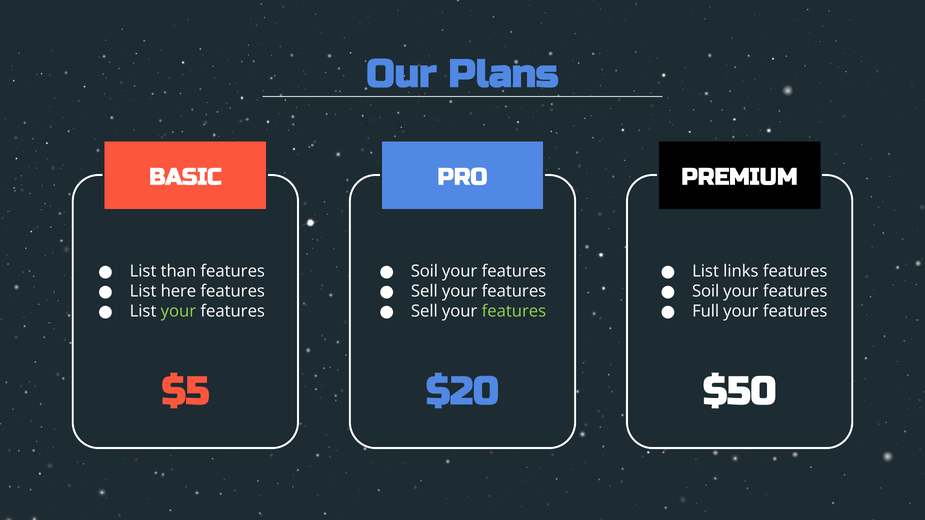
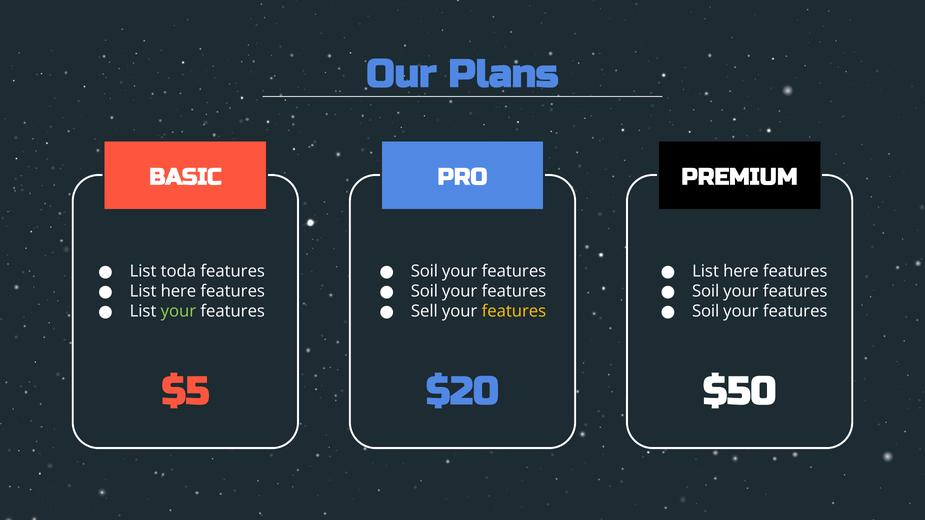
than: than -> toda (178, 272)
links: links -> here (741, 272)
Sell: Sell -> Soil (424, 292)
features colour: light green -> yellow (514, 312)
Full: Full -> Soil (706, 312)
